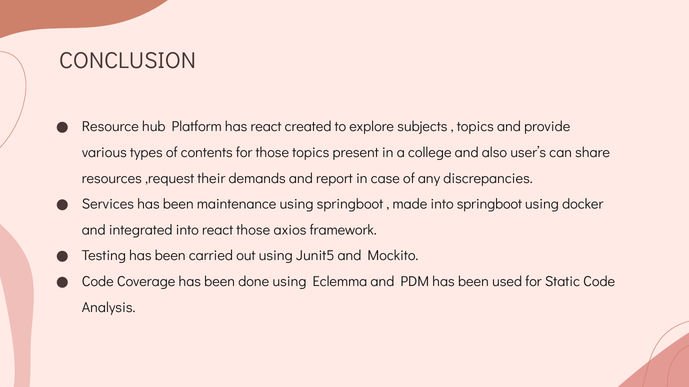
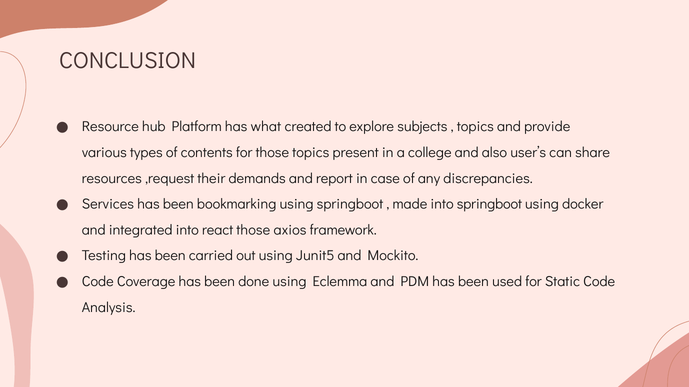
has react: react -> what (266, 127)
maintenance: maintenance -> bookmarking (237, 204)
